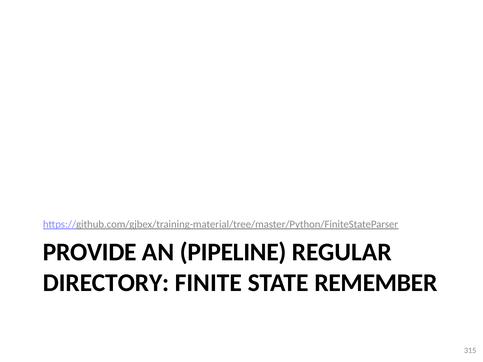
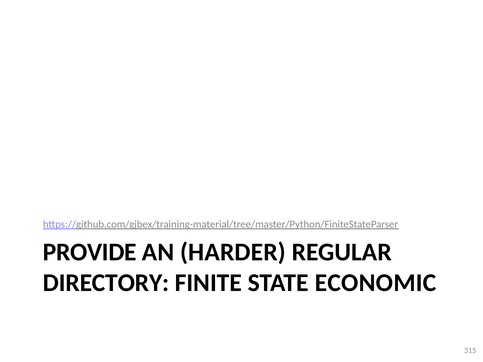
PIPELINE: PIPELINE -> HARDER (233, 252)
REMEMBER: REMEMBER -> ECONOMIC (376, 283)
